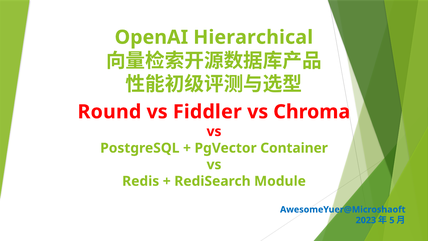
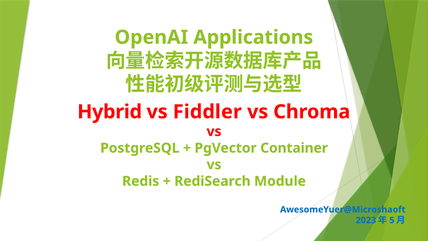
Hierarchical: Hierarchical -> Applications (253, 37)
Round: Round -> Hybrid (110, 112)
